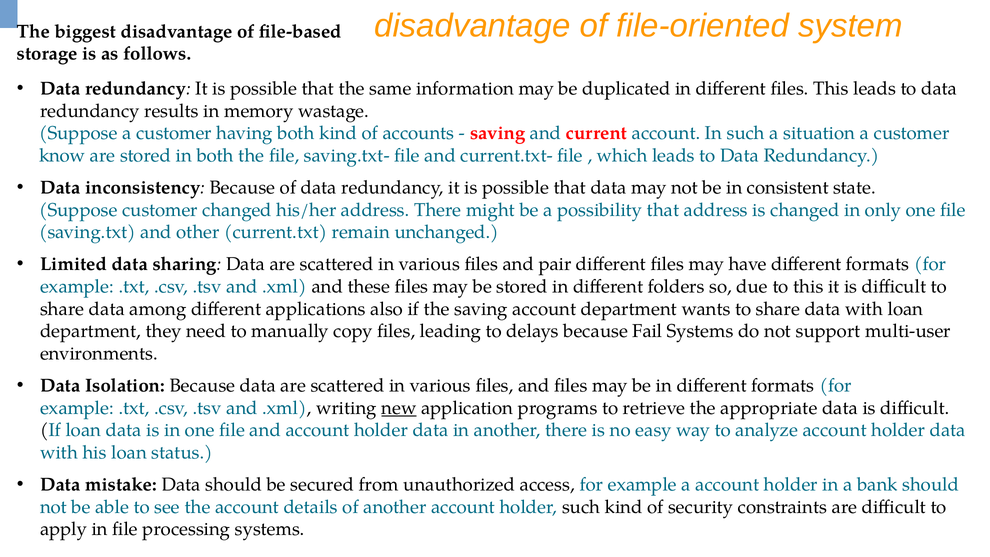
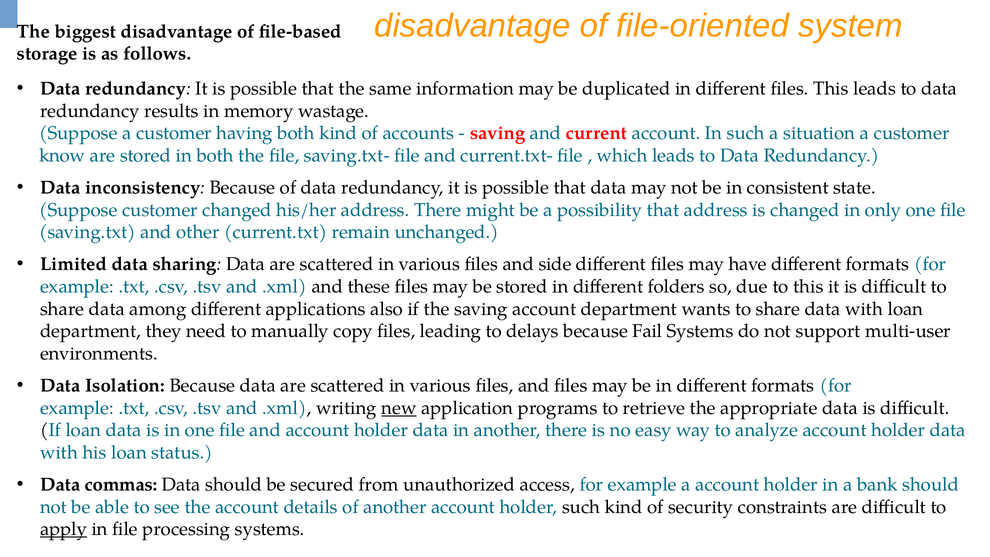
pair: pair -> side (555, 264)
mistake: mistake -> commas (121, 485)
apply underline: none -> present (64, 529)
